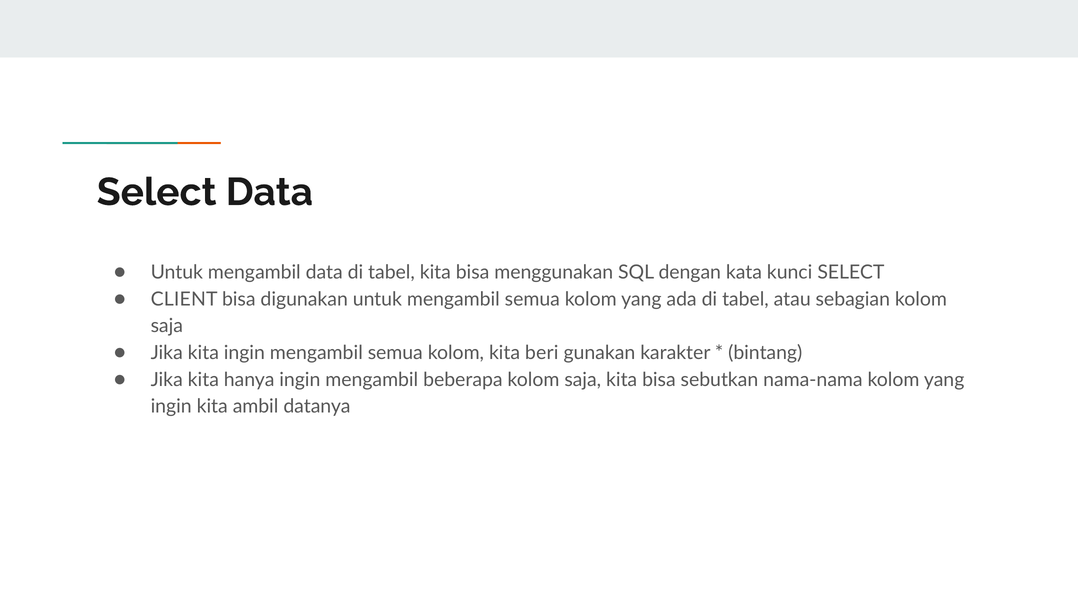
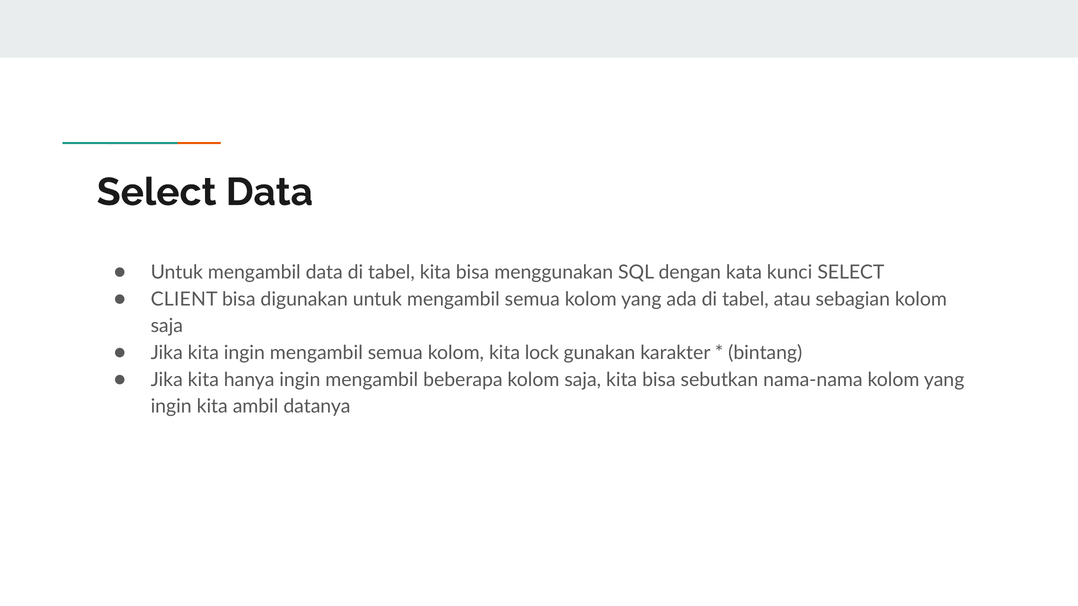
beri: beri -> lock (542, 353)
